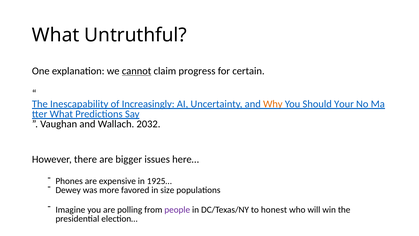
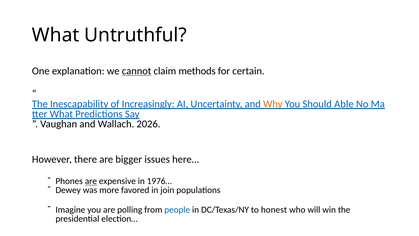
progress: progress -> methods (197, 71)
Your: Your -> Able (344, 104)
2032: 2032 -> 2026 (148, 124)
are underline: none -> present (91, 181)
1925…: 1925… -> 1976… (159, 181)
size: size -> join (167, 190)
people colour: purple -> blue (177, 210)
